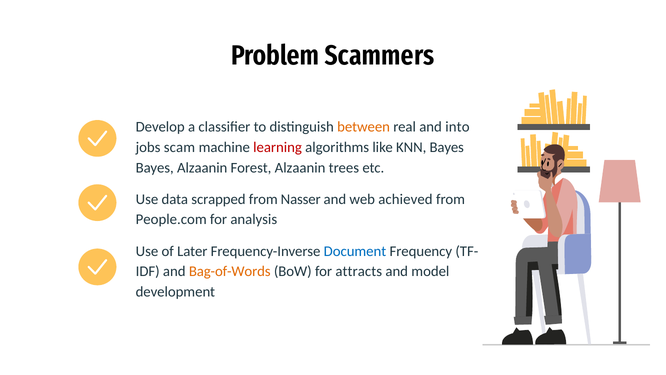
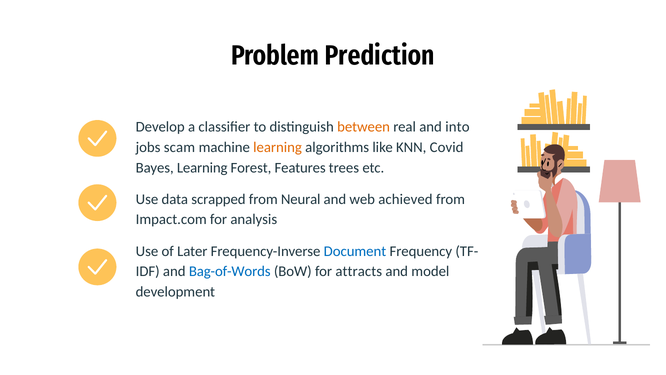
Scammers: Scammers -> Prediction (380, 55)
learning colour: red -> orange (278, 147)
KNN Bayes: Bayes -> Covid (447, 147)
Bayes Alzaanin: Alzaanin -> Learning (202, 167)
Forest Alzaanin: Alzaanin -> Features (300, 167)
Nasser: Nasser -> Neural (301, 199)
People.com: People.com -> Impact.com (171, 219)
Bag-of-Words colour: orange -> blue (230, 271)
